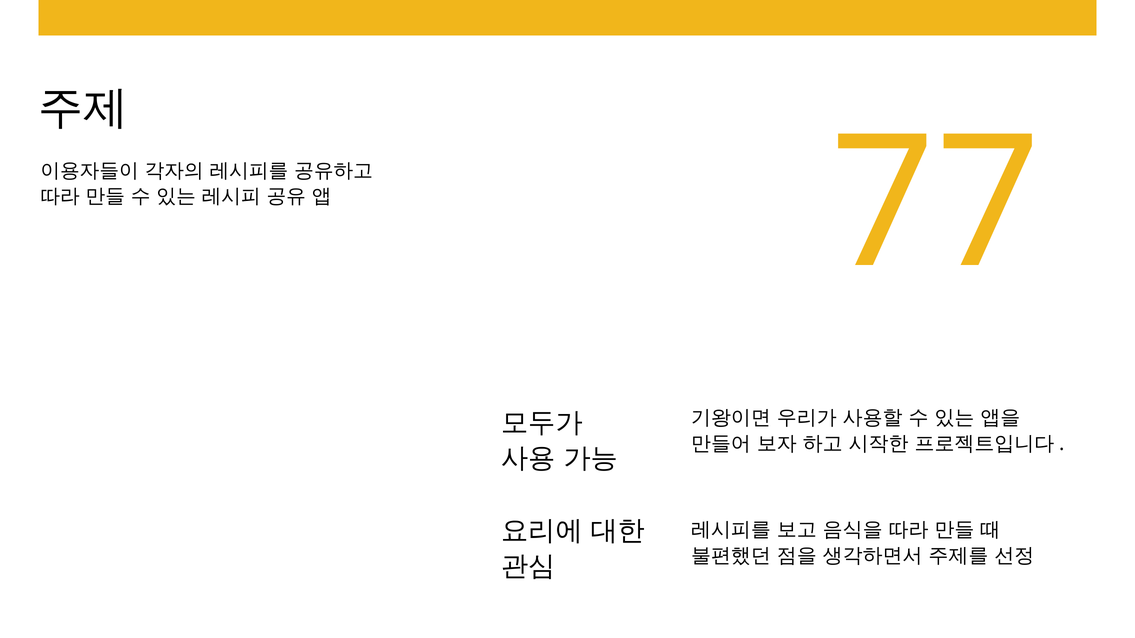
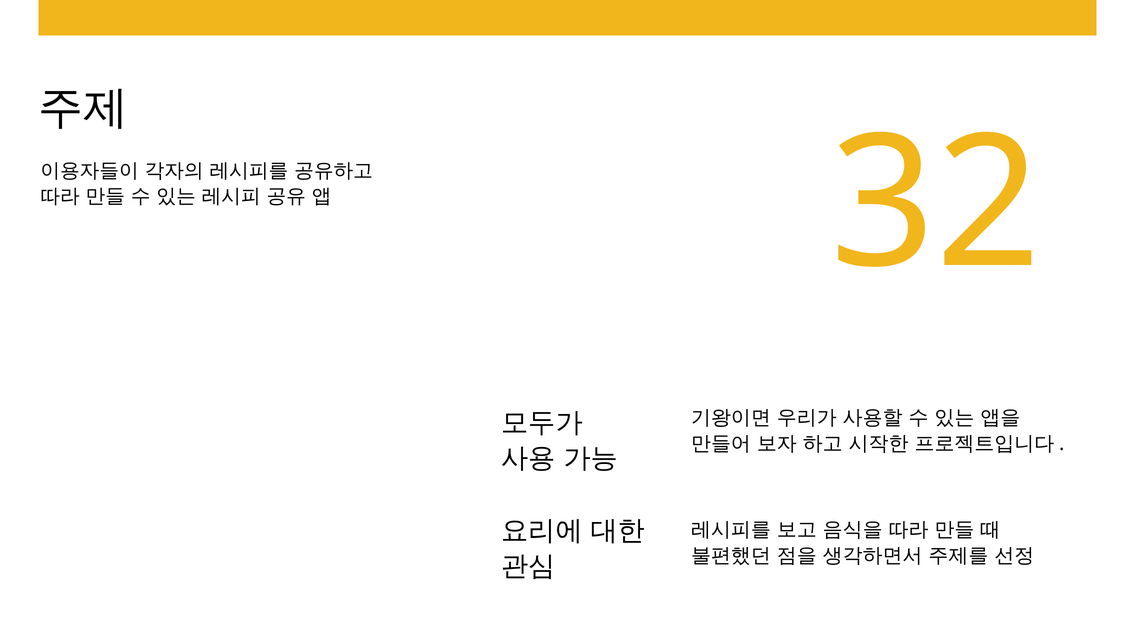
77: 77 -> 32 (936, 205)
